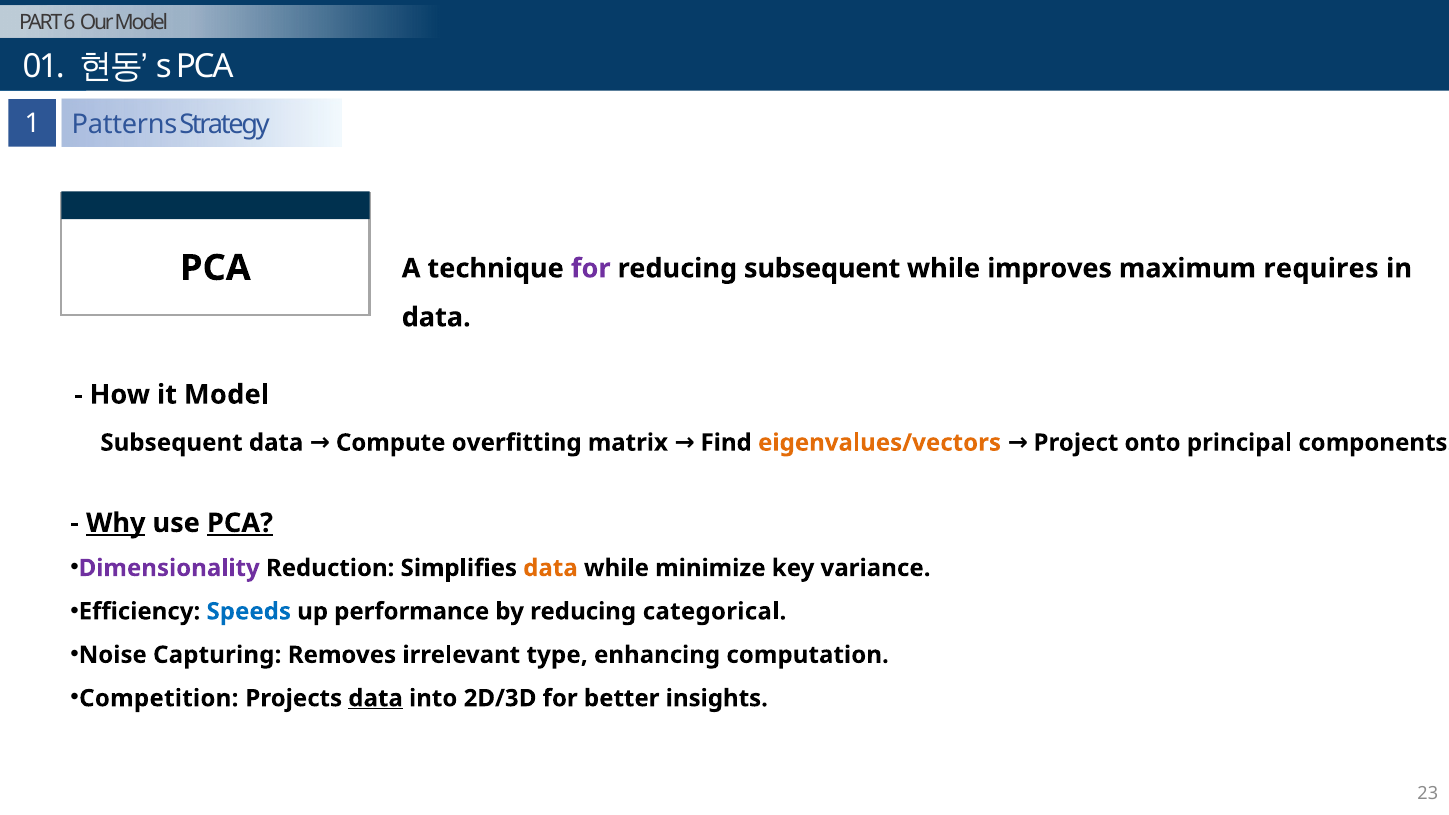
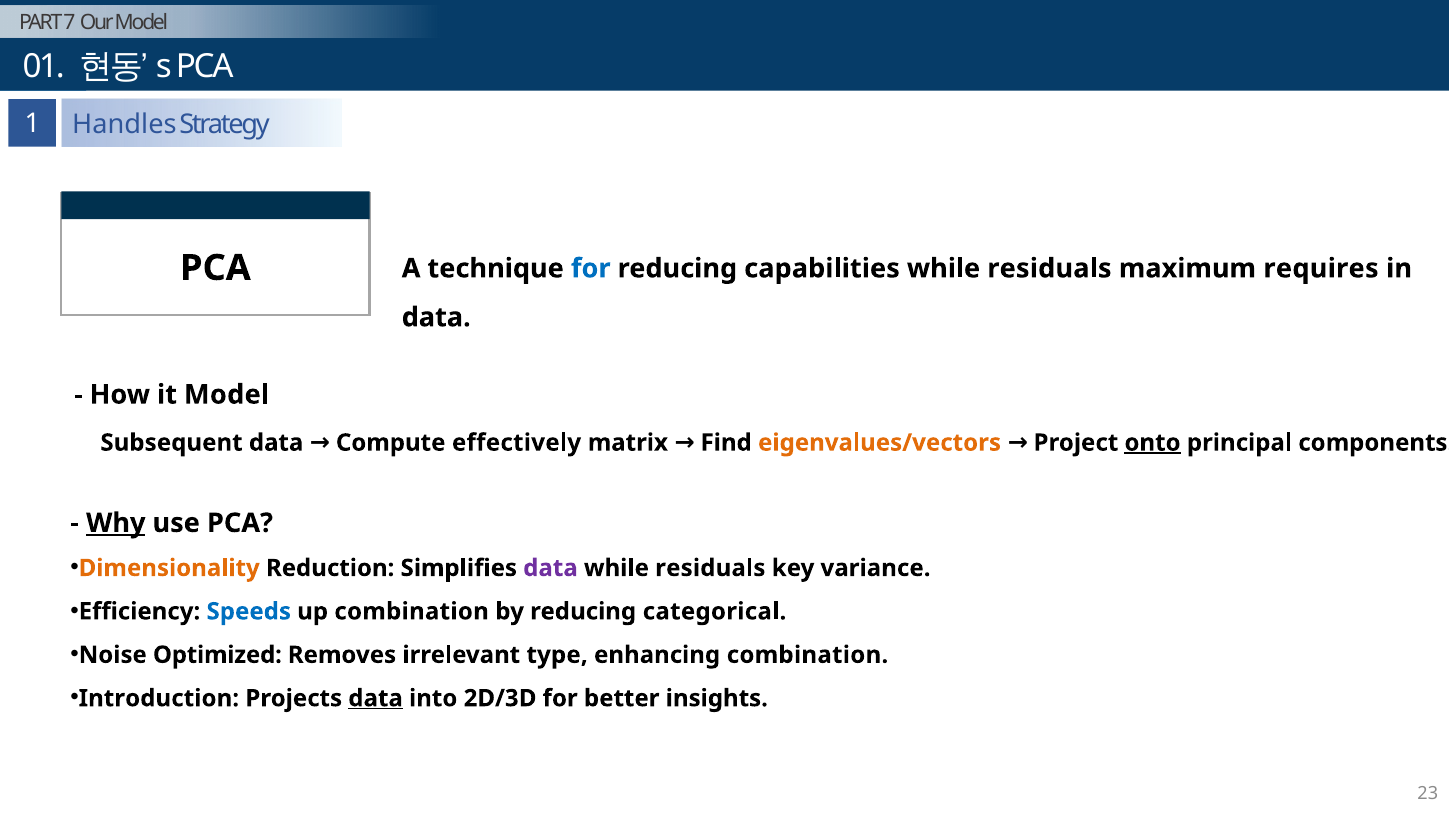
6: 6 -> 7 (69, 22)
Patterns: Patterns -> Handles (124, 125)
for colour: purple -> blue (591, 268)
reducing subsequent: subsequent -> capabilities (822, 268)
improves: improves -> residuals (1049, 268)
overfitting: overfitting -> effectively (516, 443)
onto underline: none -> present (1153, 443)
PCA underline: present -> none (240, 523)
Dimensionality colour: purple -> orange (169, 568)
data colour: orange -> purple (550, 568)
minimize: minimize -> residuals (710, 568)
up performance: performance -> combination (412, 612)
Capturing: Capturing -> Optimized (217, 655)
enhancing computation: computation -> combination (807, 655)
Competition: Competition -> Introduction (159, 698)
